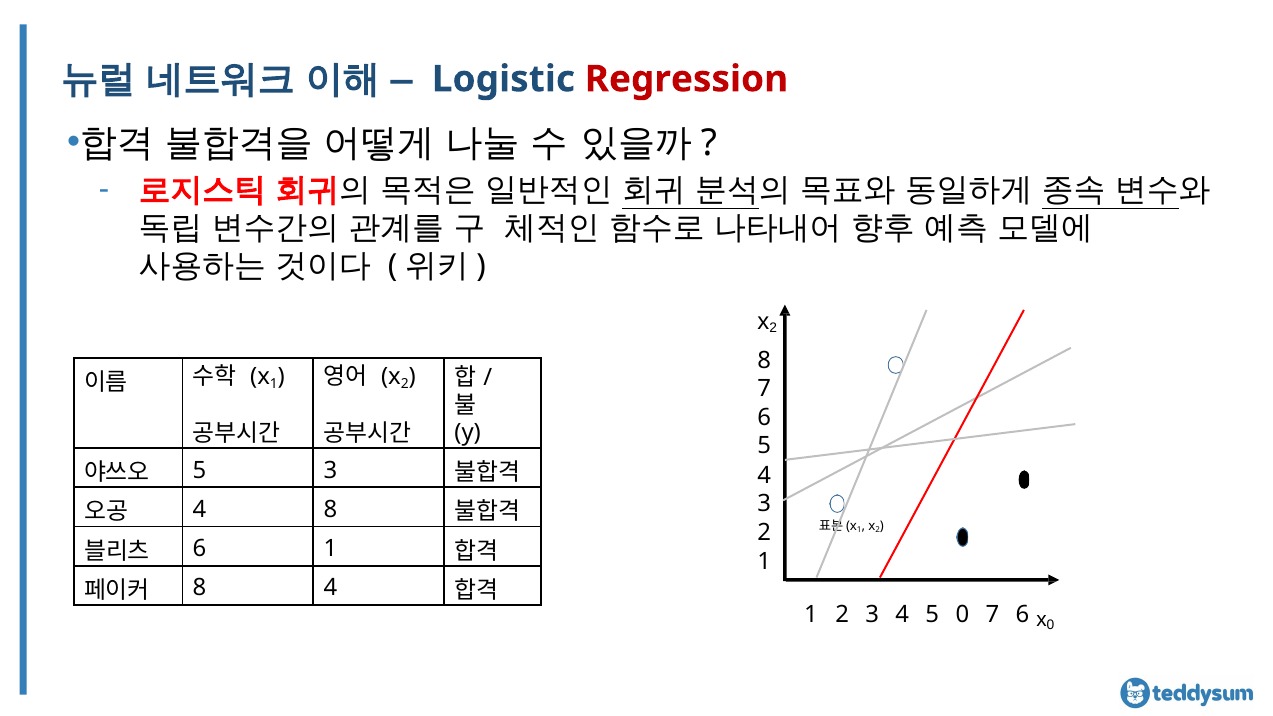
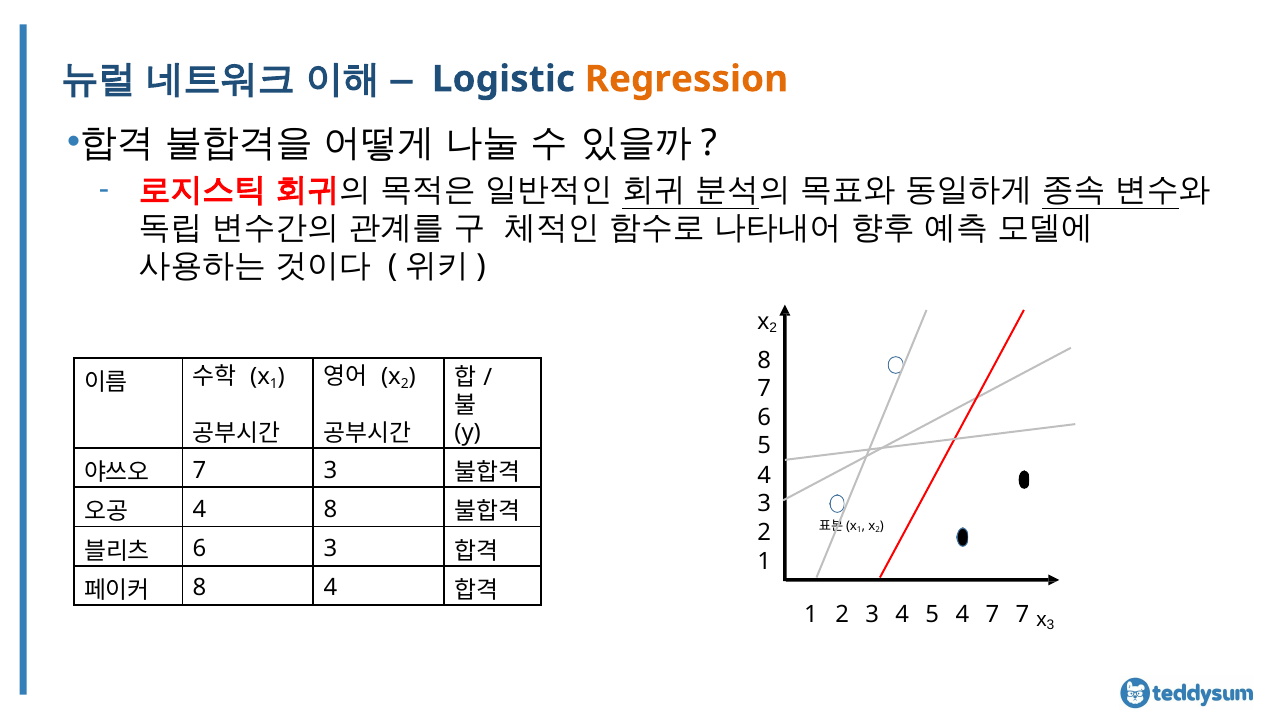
Regression colour: red -> orange (686, 79)
5: 5 -> 7 (200, 470)
6 1: 1 -> 3 (330, 549)
4 5 0: 0 -> 4 (962, 615)
6: 6 -> 7 (1022, 615)
0: 0 -> 3 (1051, 625)
